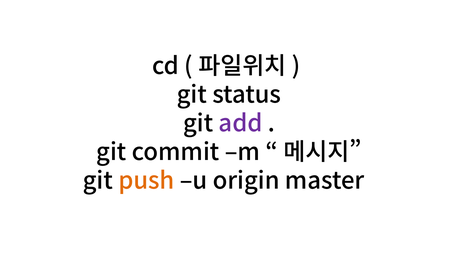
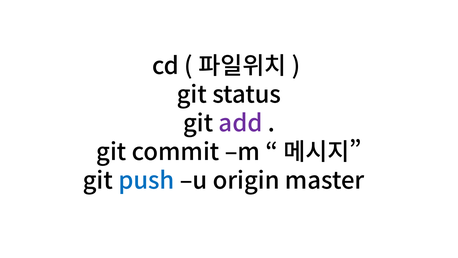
push colour: orange -> blue (146, 181)
